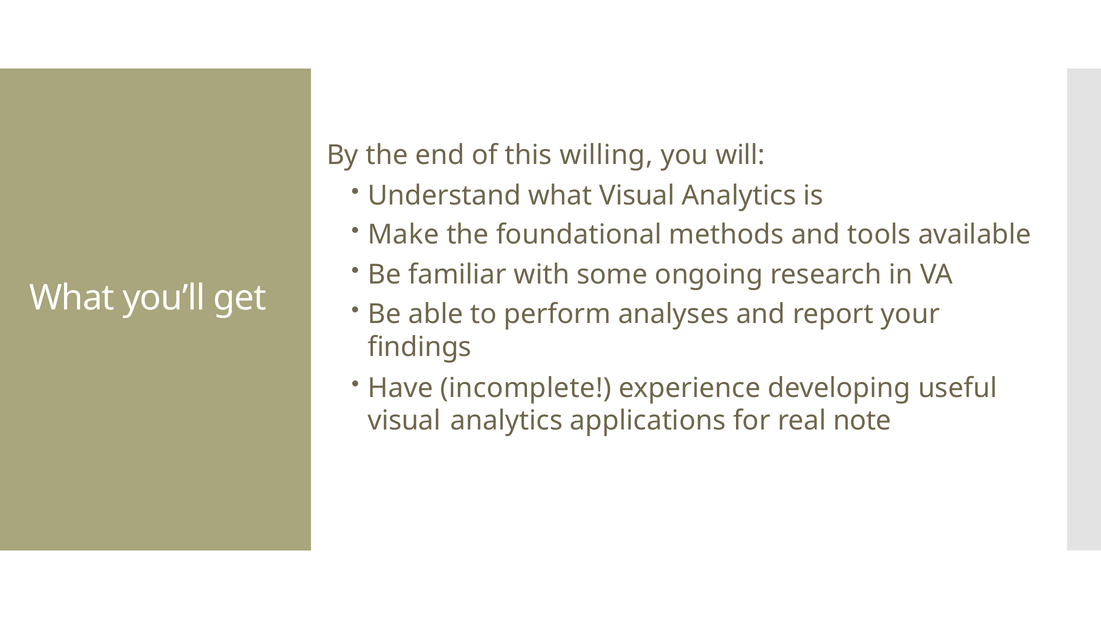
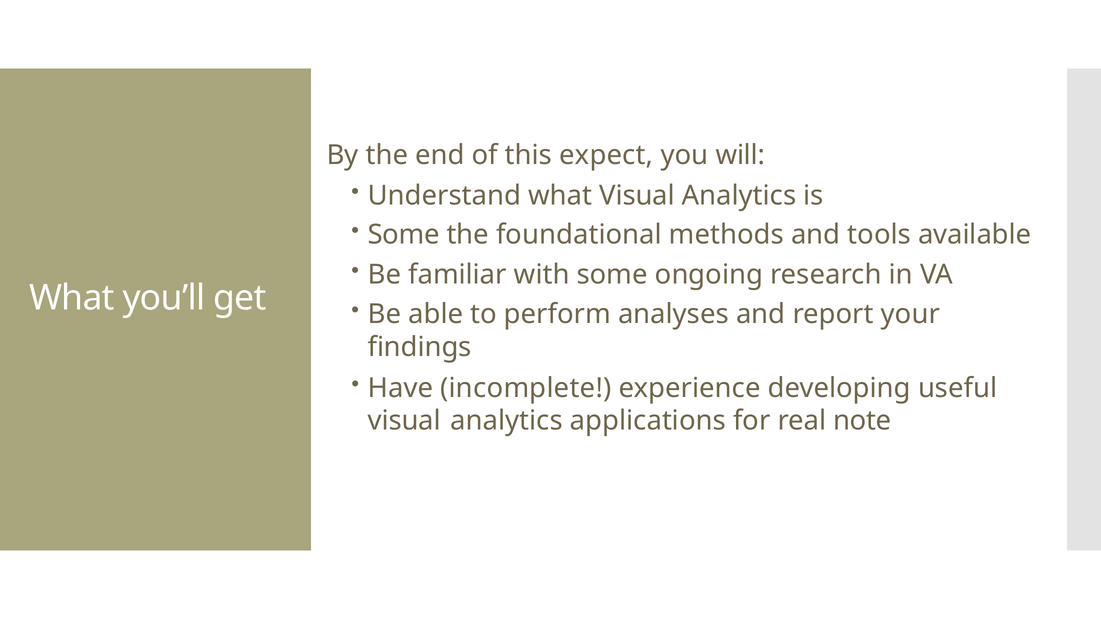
willing: willing -> expect (606, 155)
Make: Make -> Some (404, 234)
